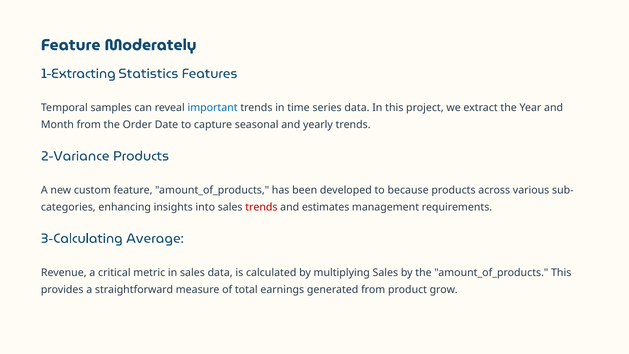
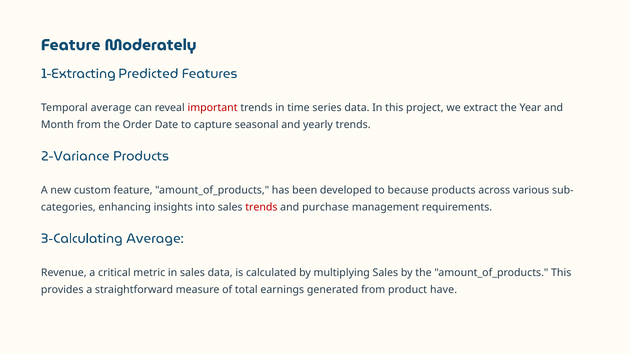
Statistics: Statistics -> Predicted (148, 74)
Temporal samples: samples -> average (111, 108)
important colour: blue -> red (213, 108)
estimates: estimates -> purchase (326, 207)
grow: grow -> have (444, 290)
